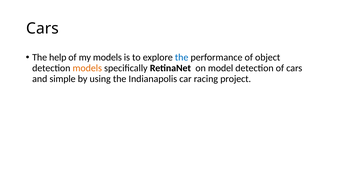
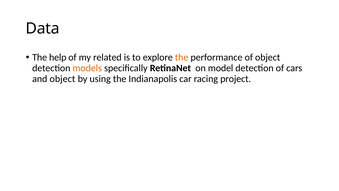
Cars: Cars -> Data (43, 28)
my models: models -> related (107, 57)
the colour: blue -> orange (182, 57)
and simple: simple -> object (62, 79)
